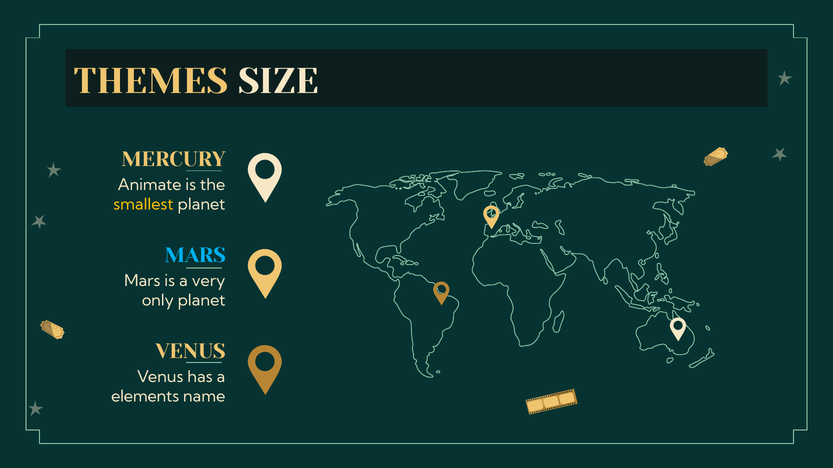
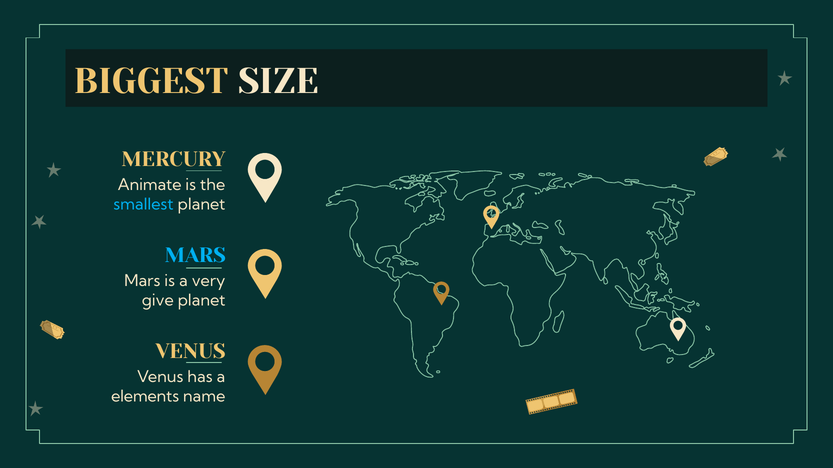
THEMES: THEMES -> BIGGEST (151, 82)
smallest colour: yellow -> light blue (143, 205)
only: only -> give (158, 301)
